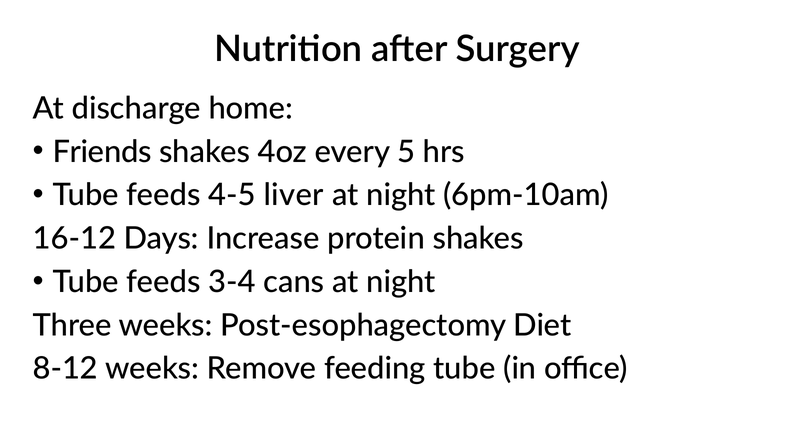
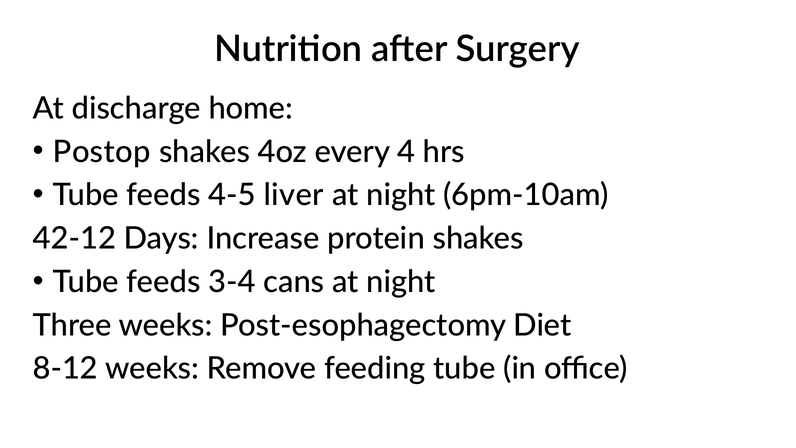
Friends: Friends -> Postop (102, 152)
5: 5 -> 4 (406, 152)
16-12: 16-12 -> 42-12 (74, 238)
